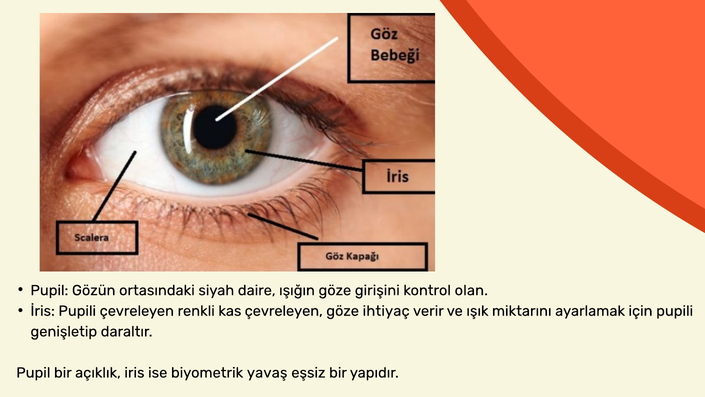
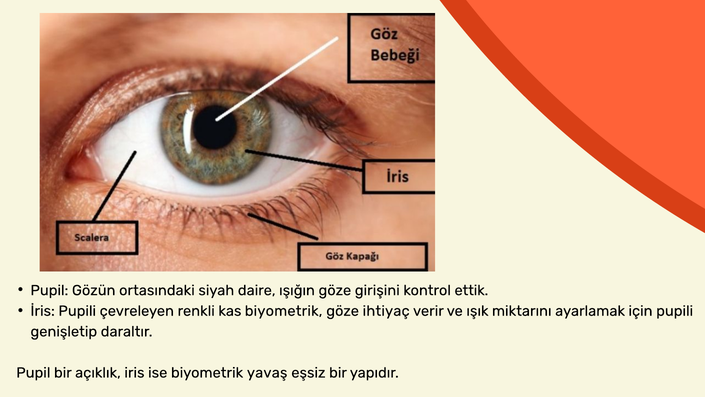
olan: olan -> ettik (471, 290)
kas çevreleyen: çevreleyen -> biyometrik (284, 311)
